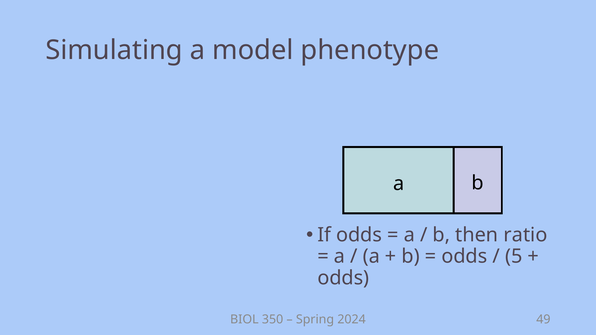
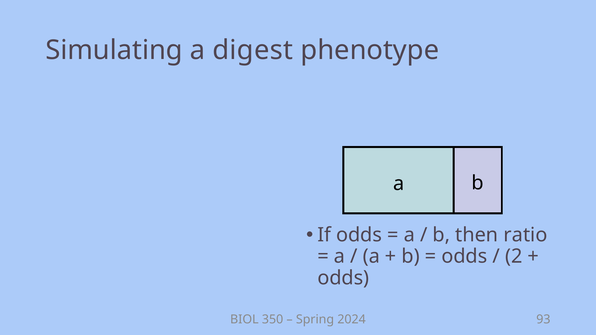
model: model -> digest (253, 50)
5: 5 -> 2 (514, 257)
49: 49 -> 93 (543, 319)
